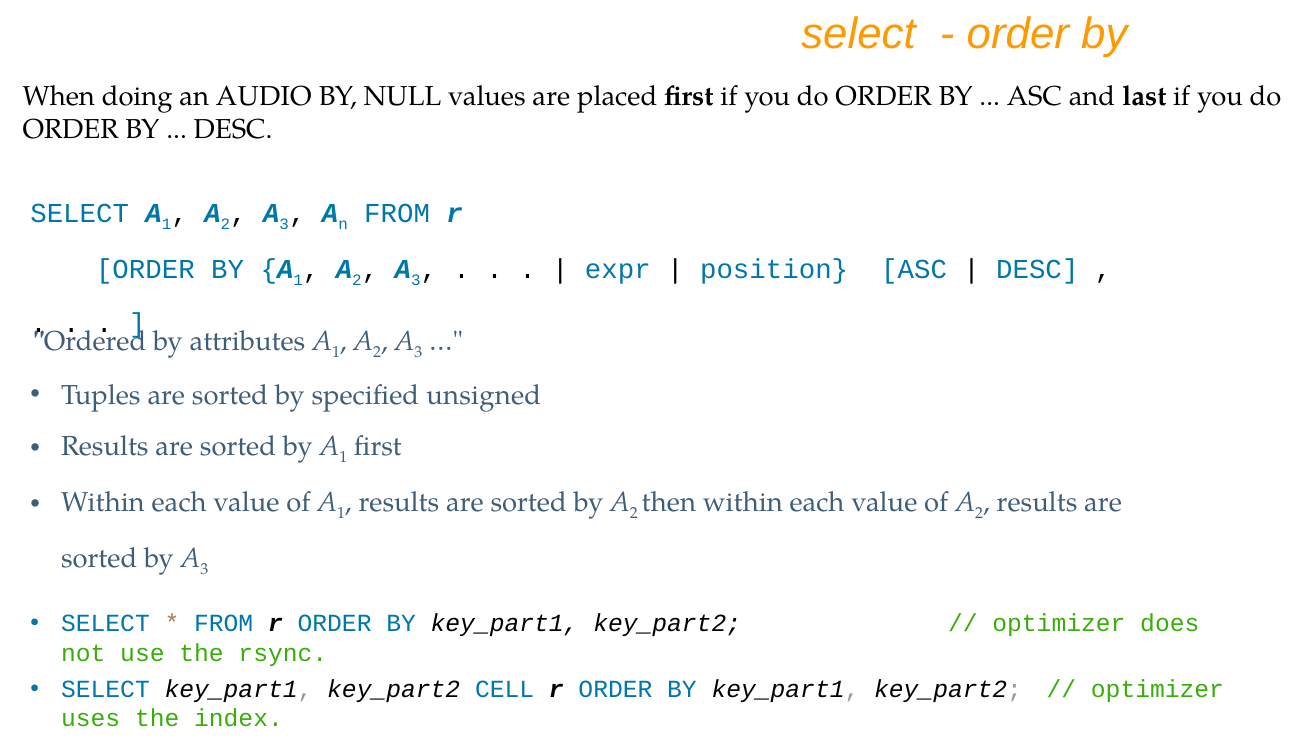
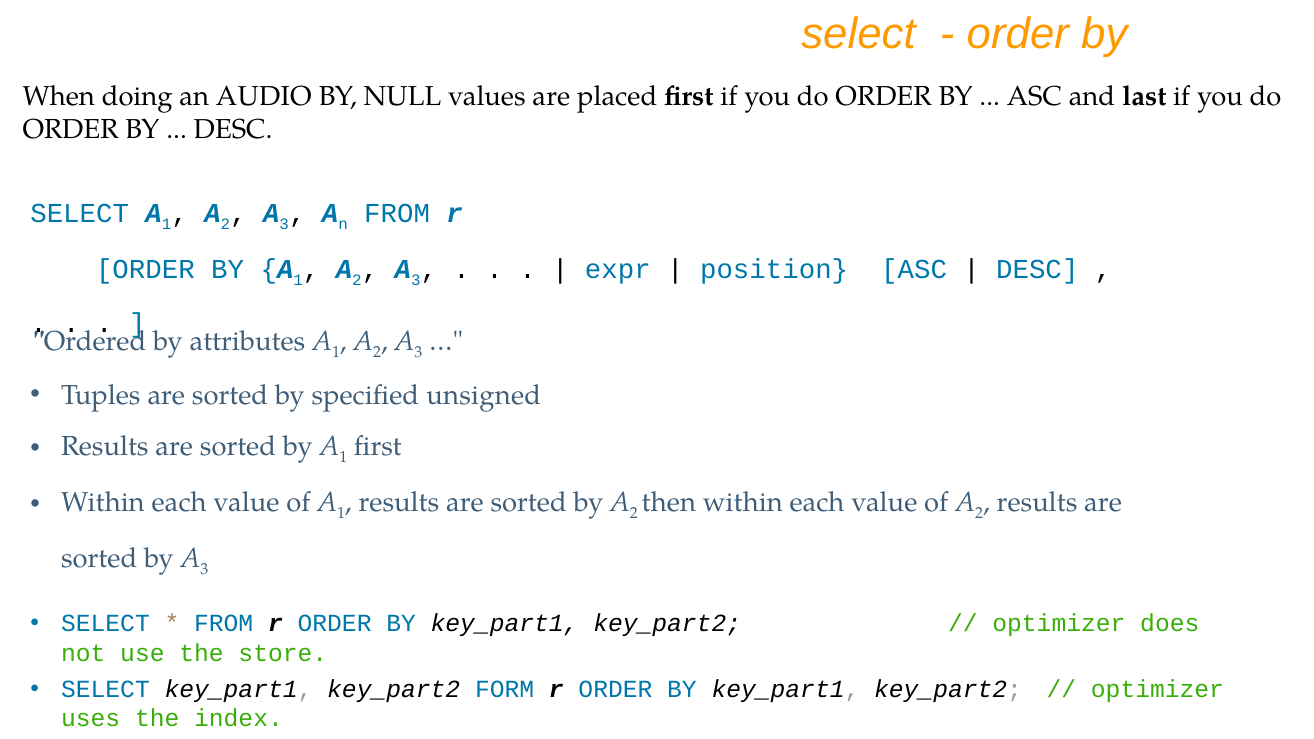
rsync: rsync -> store (283, 653)
CELL: CELL -> FORM (505, 689)
